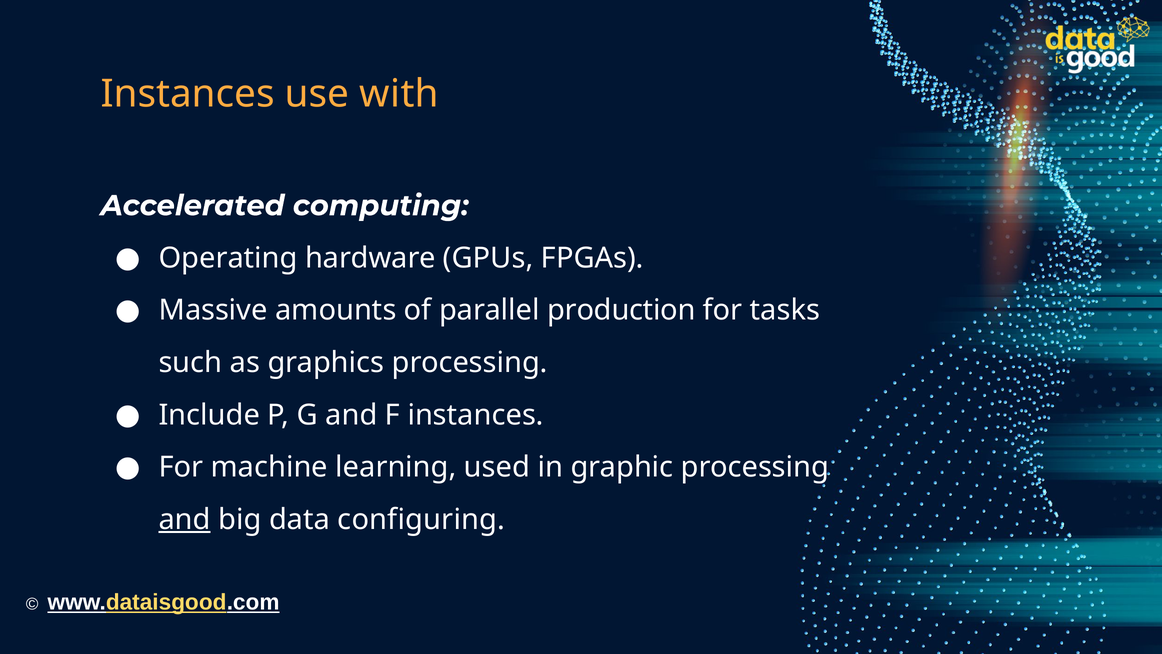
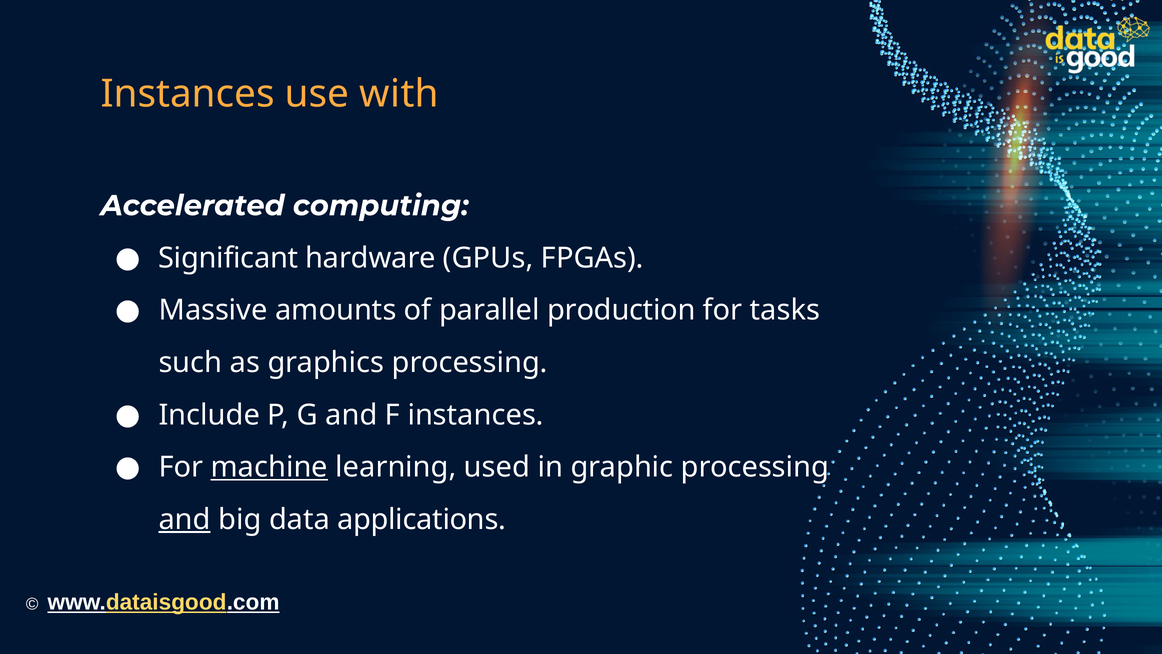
Operating: Operating -> Significant (228, 258)
machine underline: none -> present (269, 467)
configuring: configuring -> applications (422, 519)
